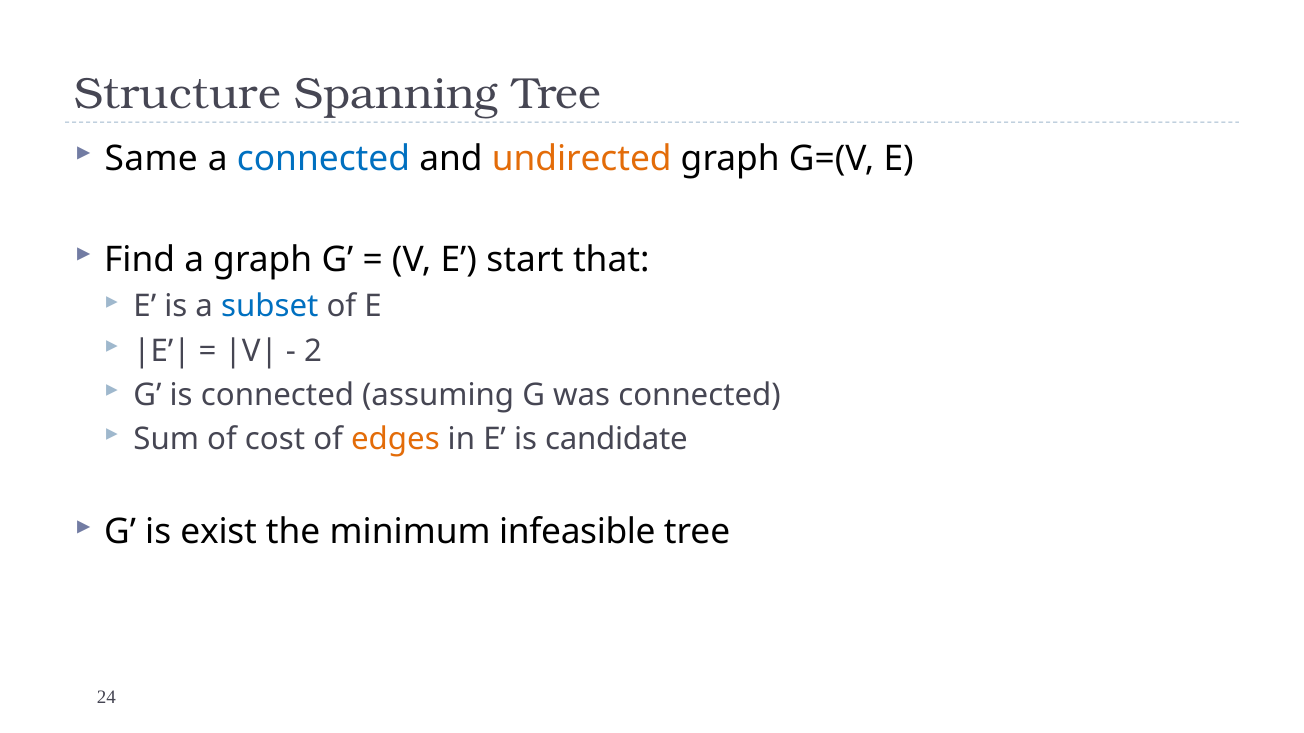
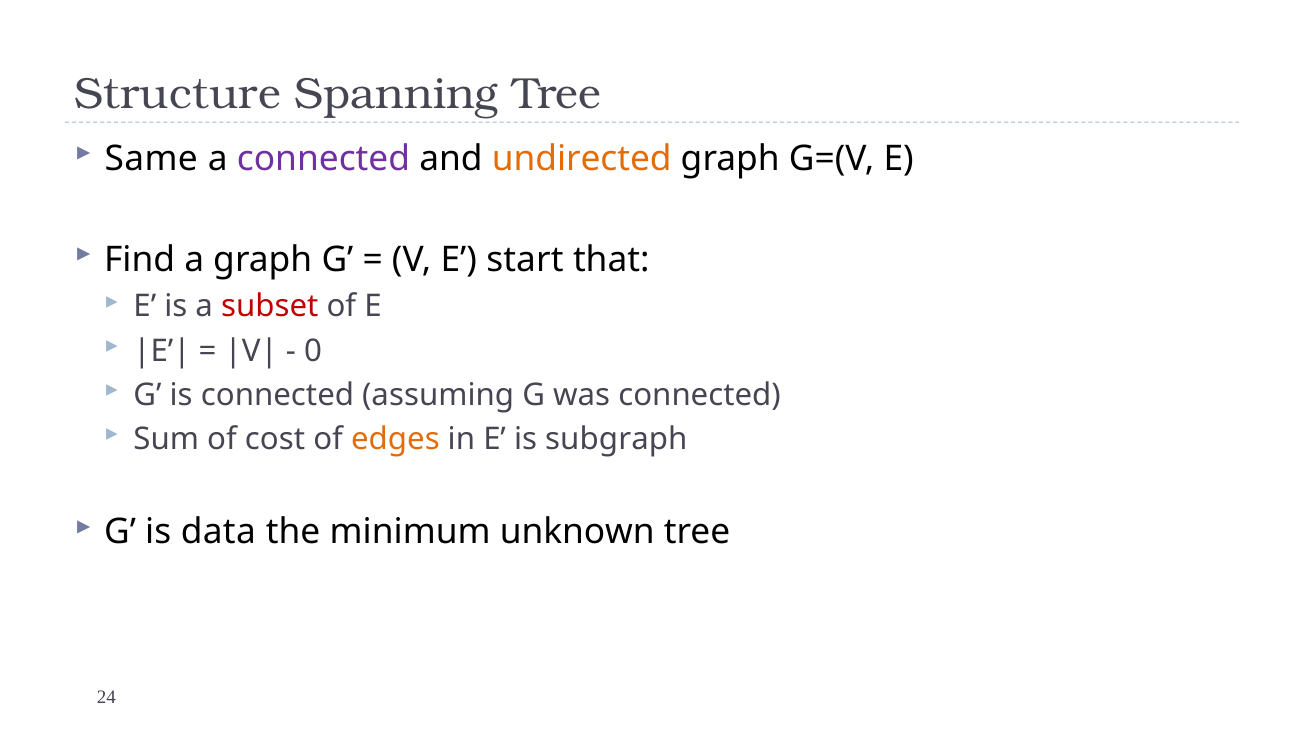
connected colour: blue -> purple (323, 159)
subset colour: blue -> red (270, 307)
2: 2 -> 0 (313, 351)
candidate: candidate -> subgraph (616, 440)
exist: exist -> data (218, 533)
infeasible: infeasible -> unknown (577, 533)
